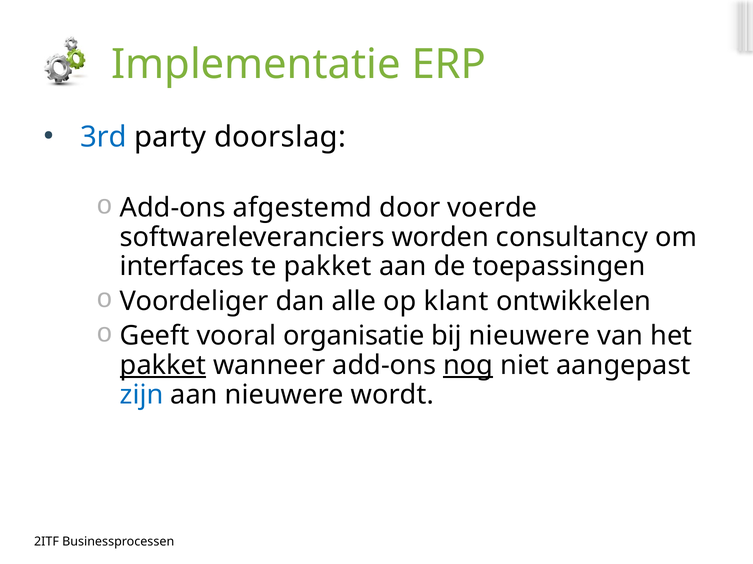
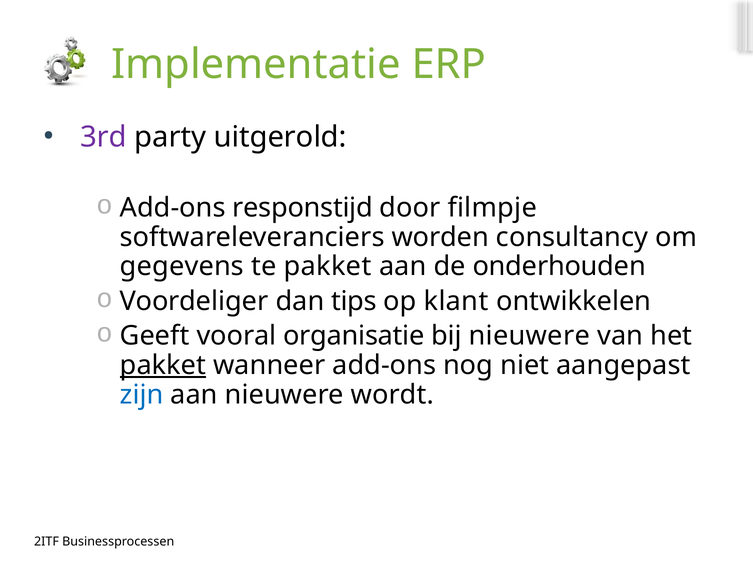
3rd colour: blue -> purple (104, 137)
doorslag: doorslag -> uitgerold (280, 137)
afgestemd: afgestemd -> responstijd (303, 208)
voerde: voerde -> filmpje (492, 208)
interfaces: interfaces -> gegevens (182, 267)
toepassingen: toepassingen -> onderhouden (559, 267)
alle: alle -> tips (354, 302)
nog underline: present -> none (468, 366)
